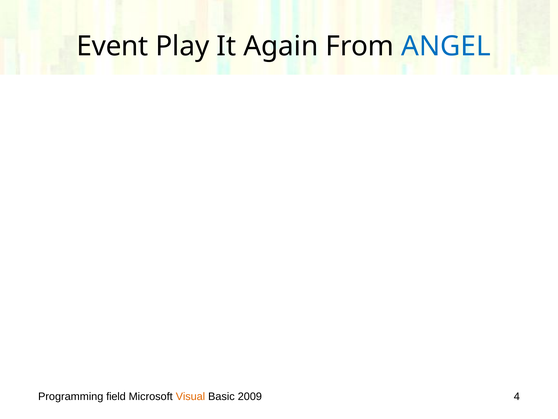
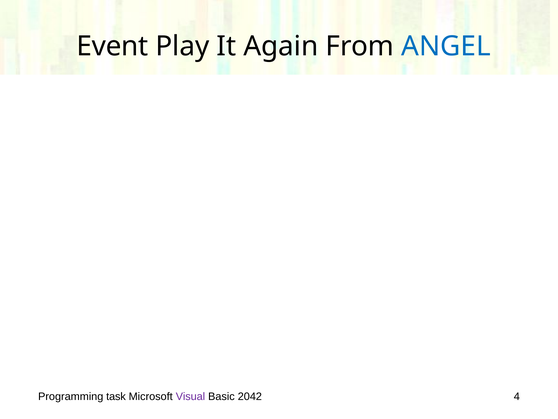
field: field -> task (116, 396)
Visual colour: orange -> purple (190, 396)
2009: 2009 -> 2042 (250, 396)
